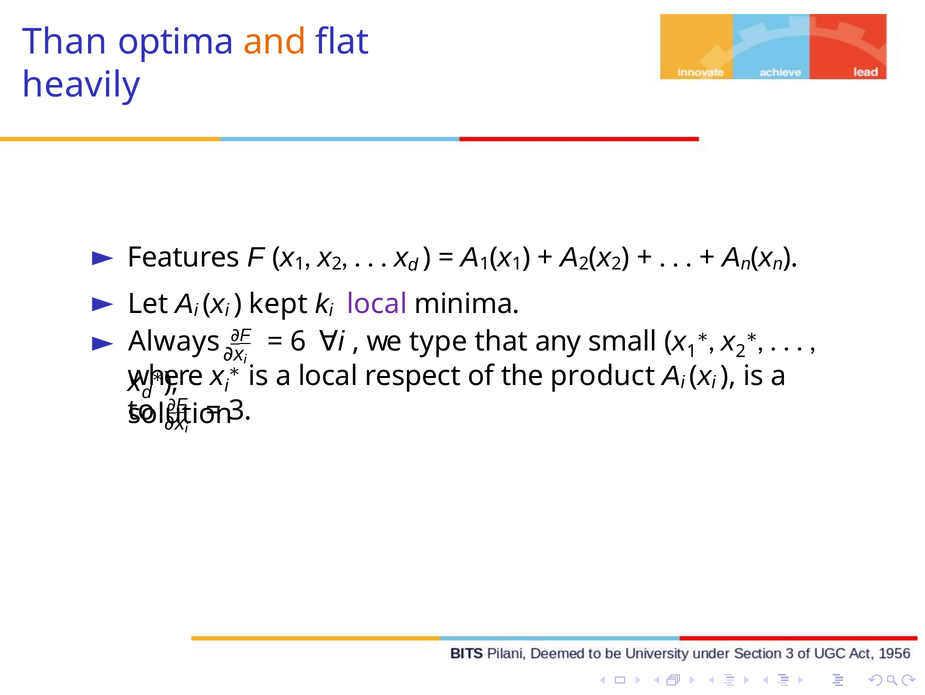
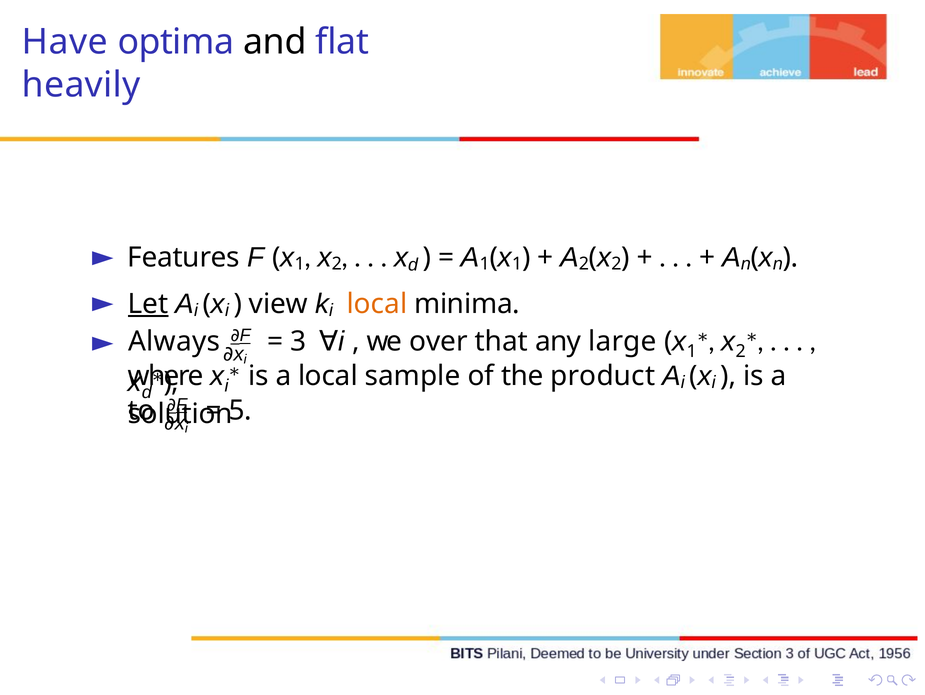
Than: Than -> Have (65, 42)
and colour: orange -> black (275, 42)
Let underline: none -> present (148, 304)
kept: kept -> view (278, 304)
local colour: purple -> orange (377, 304)
6: 6 -> 3 (298, 341)
type: type -> over (438, 341)
small: small -> large (622, 341)
respect: respect -> sample (413, 376)
3: 3 -> 5 (240, 410)
